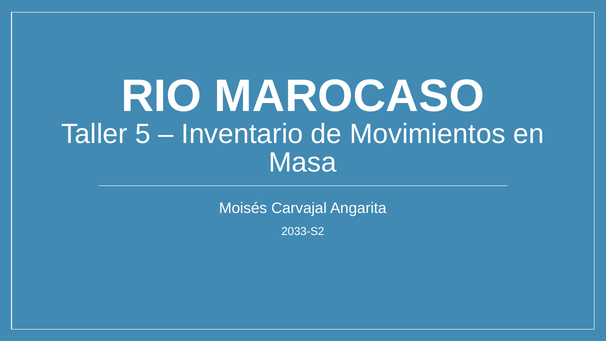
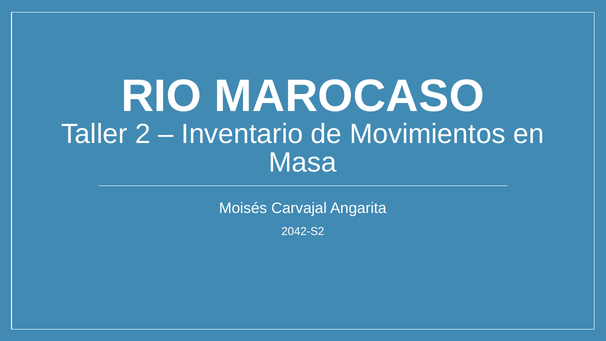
5: 5 -> 2 (143, 134)
2033-S2: 2033-S2 -> 2042-S2 (303, 231)
